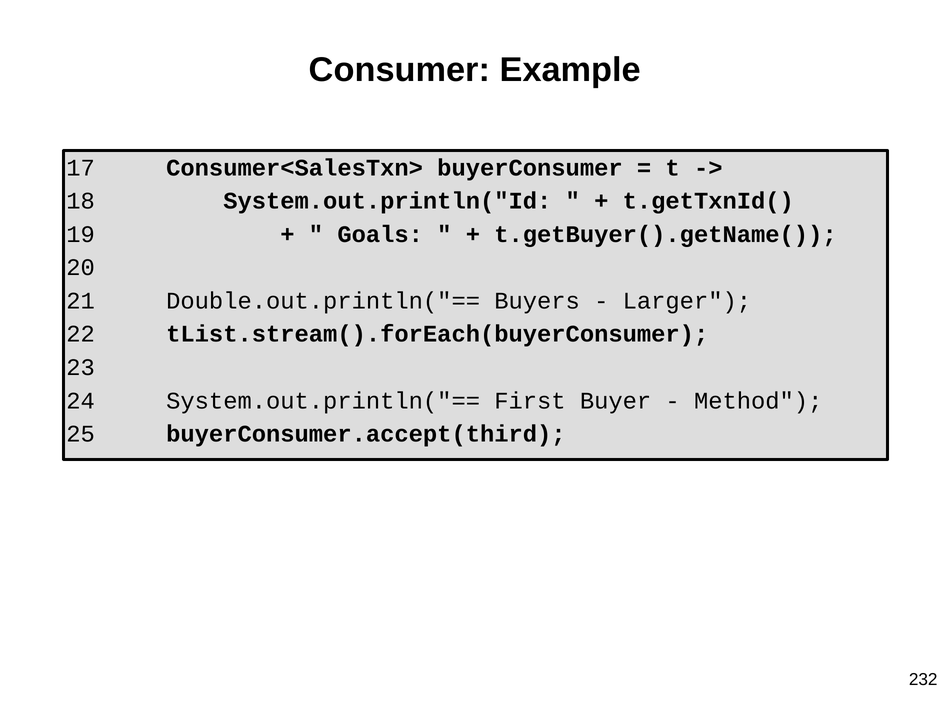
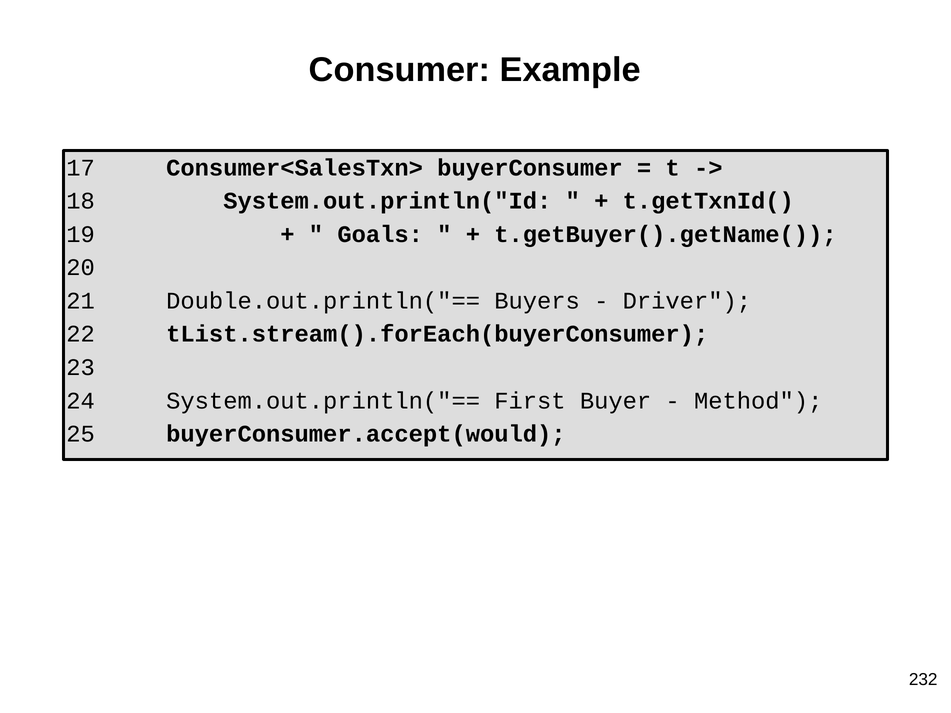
Larger: Larger -> Driver (687, 301)
buyerConsumer.accept(third: buyerConsumer.accept(third -> buyerConsumer.accept(would (366, 434)
